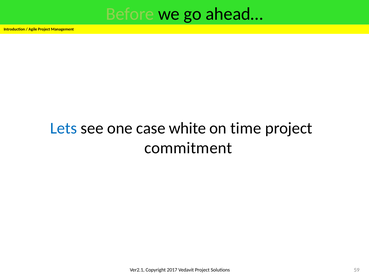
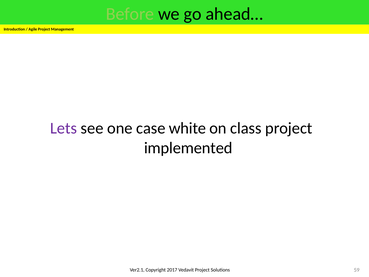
Lets colour: blue -> purple (64, 128)
time: time -> class (246, 128)
commitment: commitment -> implemented (188, 148)
